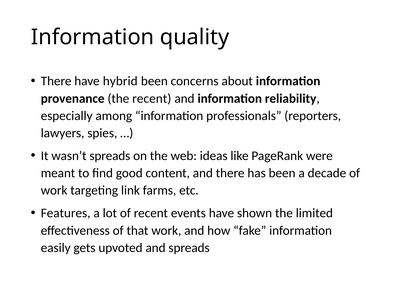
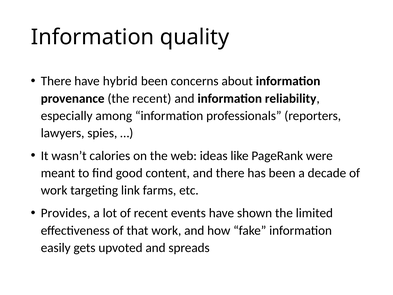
wasn’t spreads: spreads -> calories (110, 156)
Features: Features -> Provides (66, 213)
